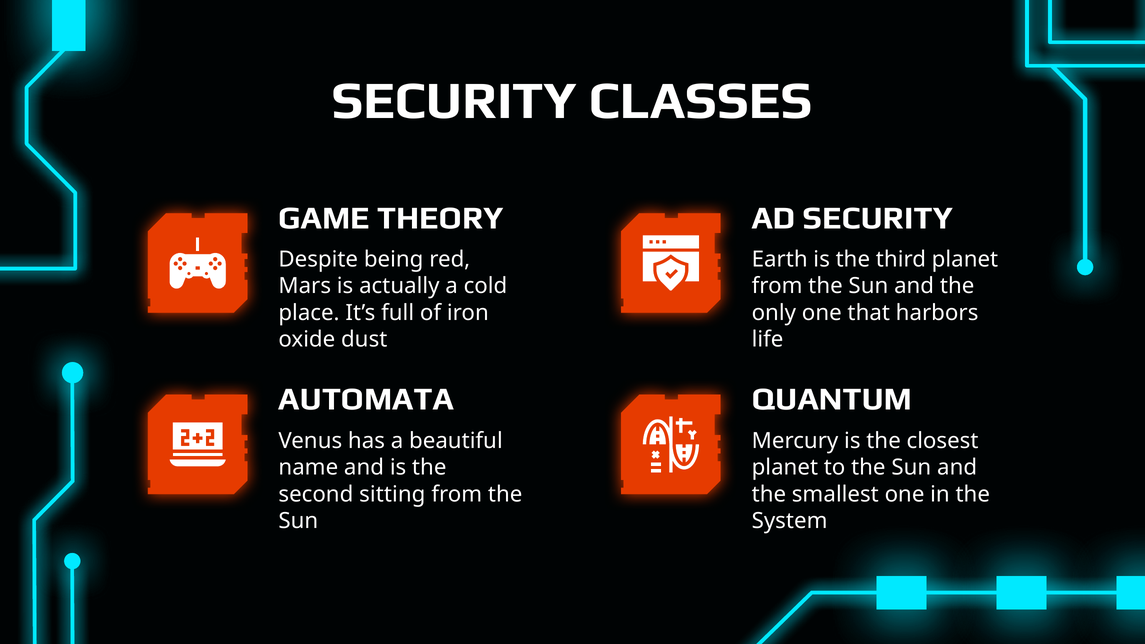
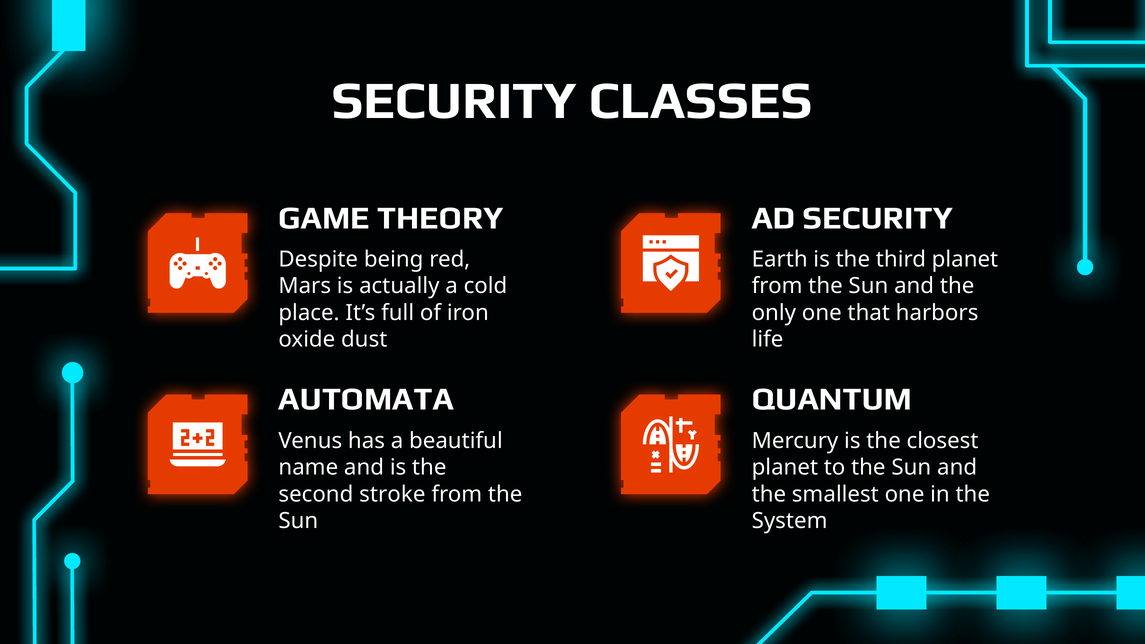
sitting: sitting -> stroke (392, 494)
